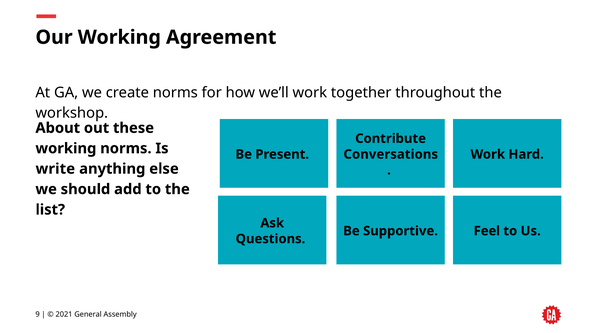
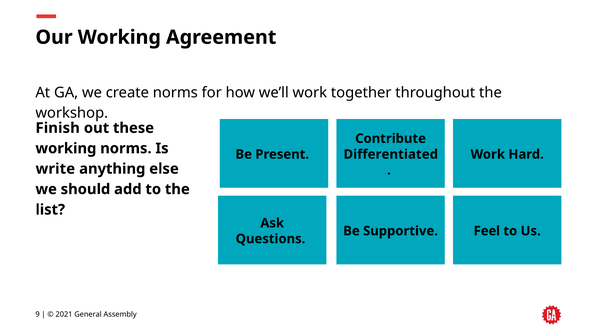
About: About -> Finish (58, 128)
Conversations: Conversations -> Differentiated (391, 154)
